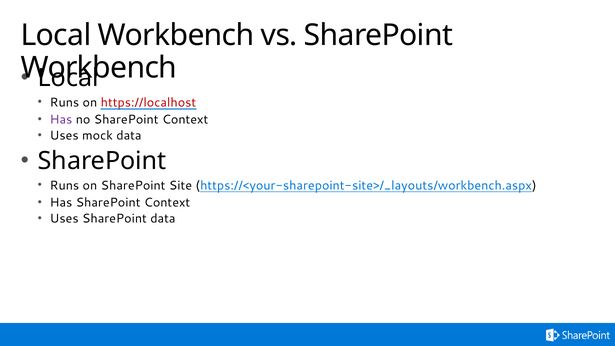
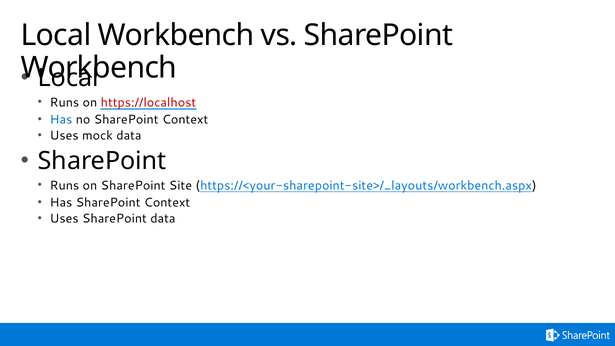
Has colour: purple -> blue (61, 119)
